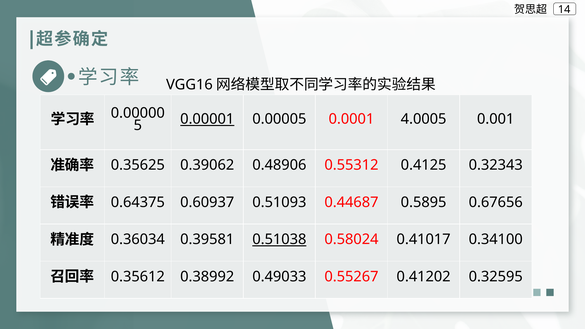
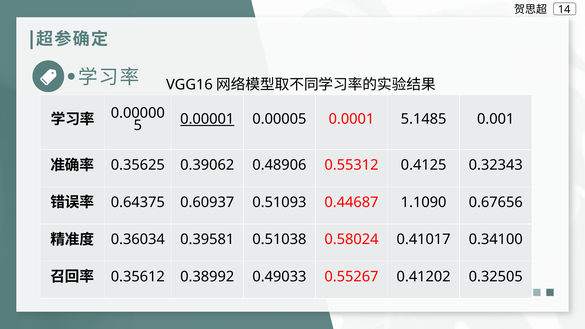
4.0005: 4.0005 -> 5.1485 (424, 119)
0.5895: 0.5895 -> 1.1090 (424, 202)
0.51038 underline: present -> none (279, 240)
0.32595: 0.32595 -> 0.32505 (496, 277)
